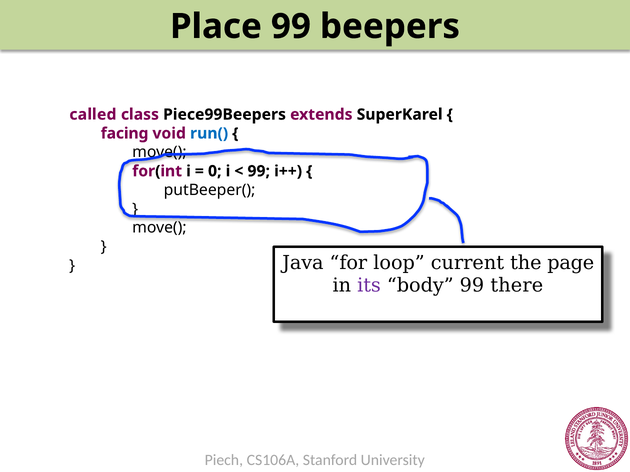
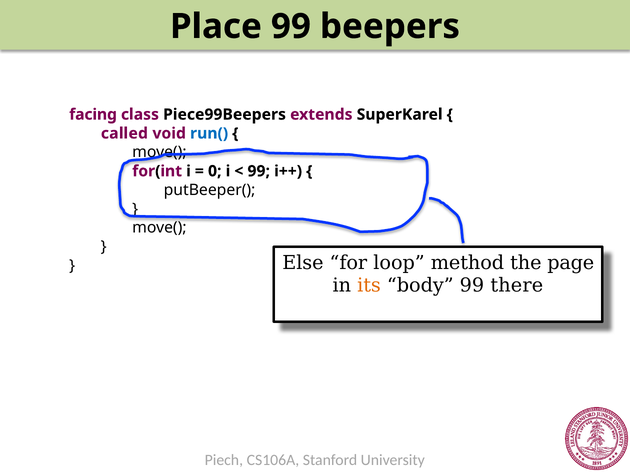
called: called -> facing (93, 115)
facing: facing -> called (124, 134)
Java: Java -> Else (303, 263)
current: current -> method (467, 263)
its colour: purple -> orange (369, 286)
